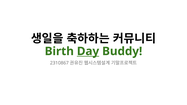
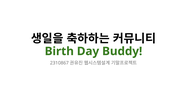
Day underline: present -> none (88, 51)
